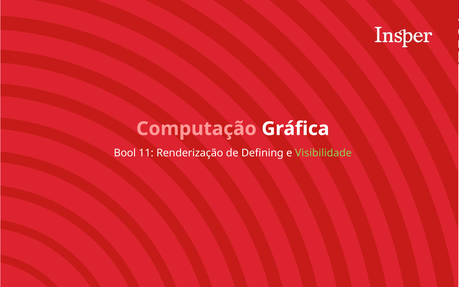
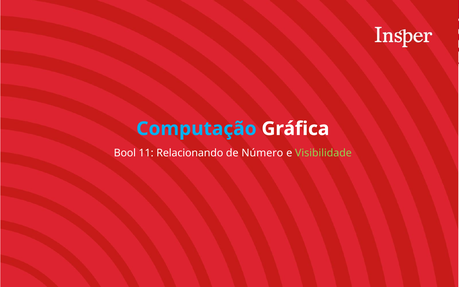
Computação colour: pink -> light blue (196, 129)
Renderização: Renderização -> Relacionando (190, 153)
Defining: Defining -> Número (262, 153)
